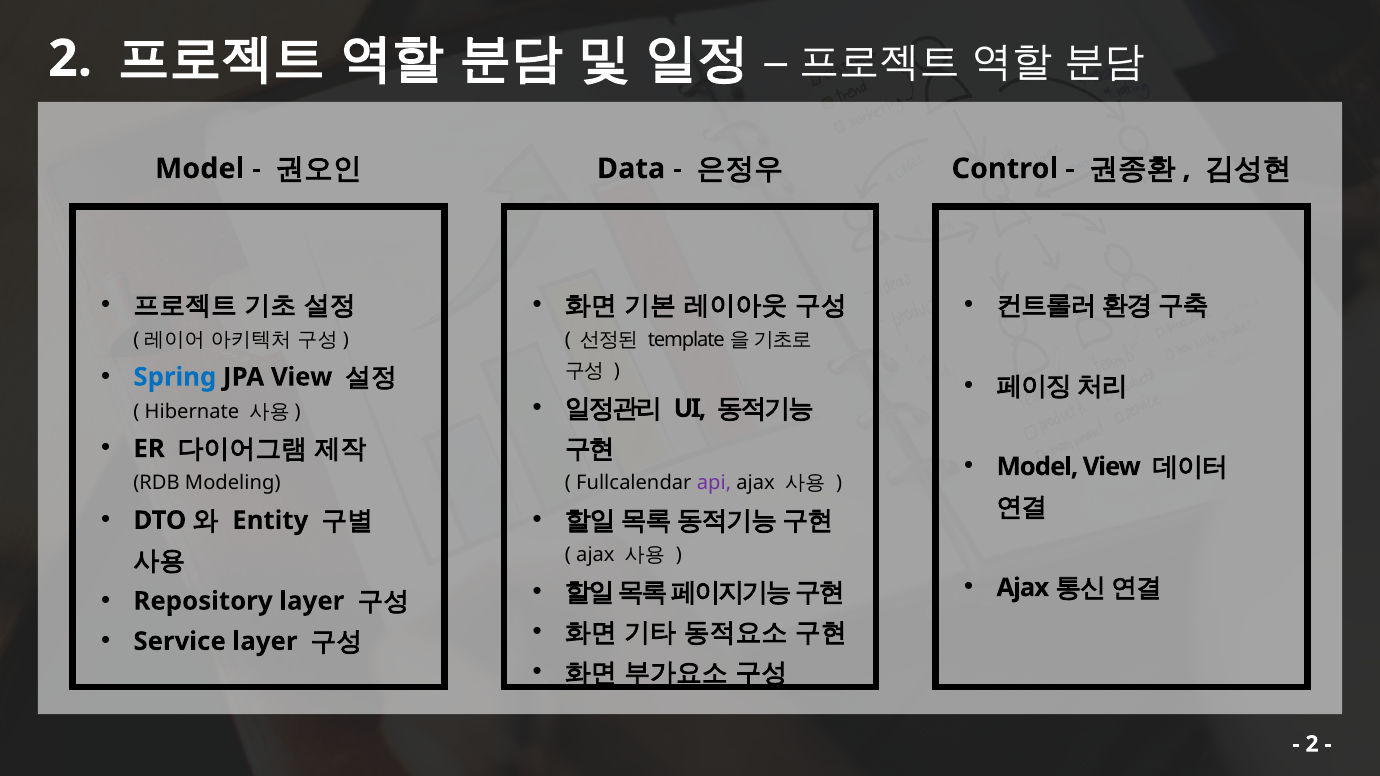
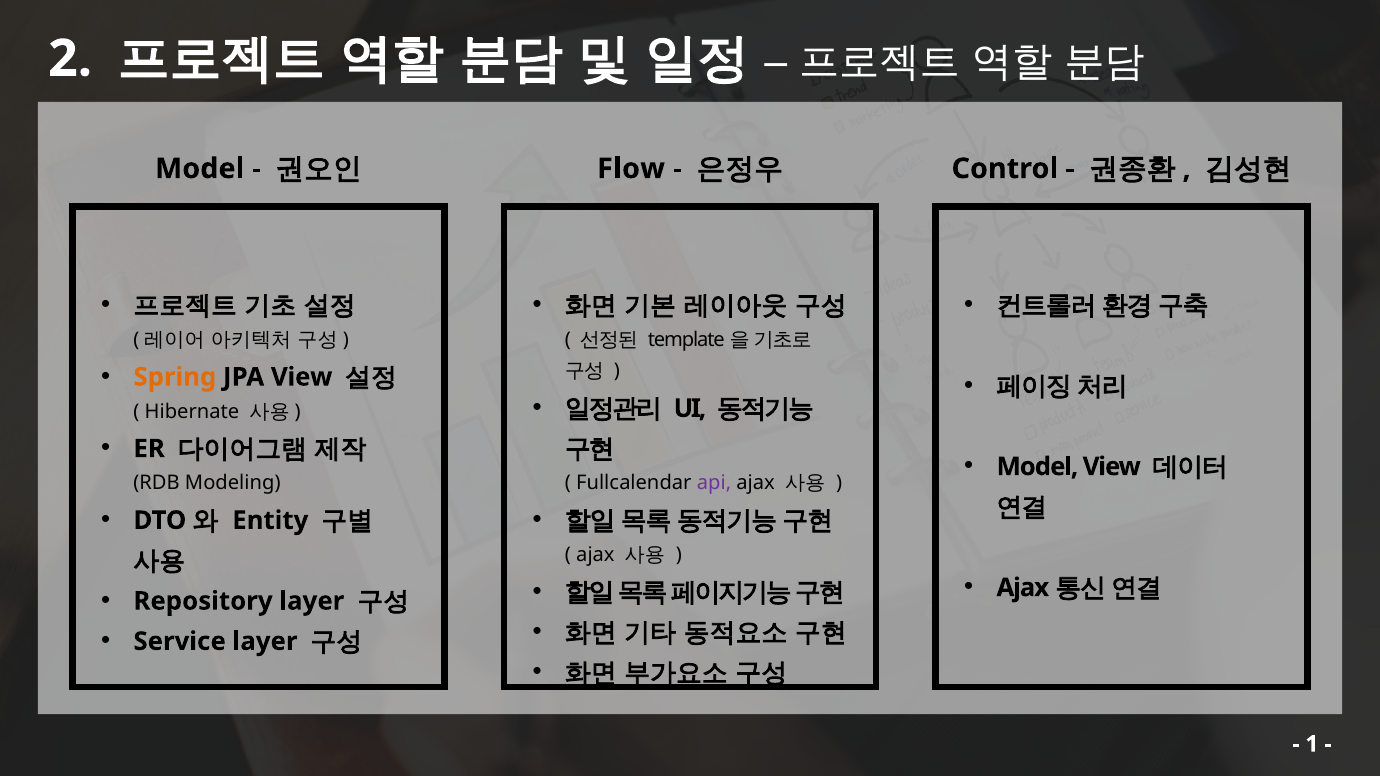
Data: Data -> Flow (631, 169)
Spring colour: blue -> orange (175, 377)
2: 2 -> 1 (1312, 744)
